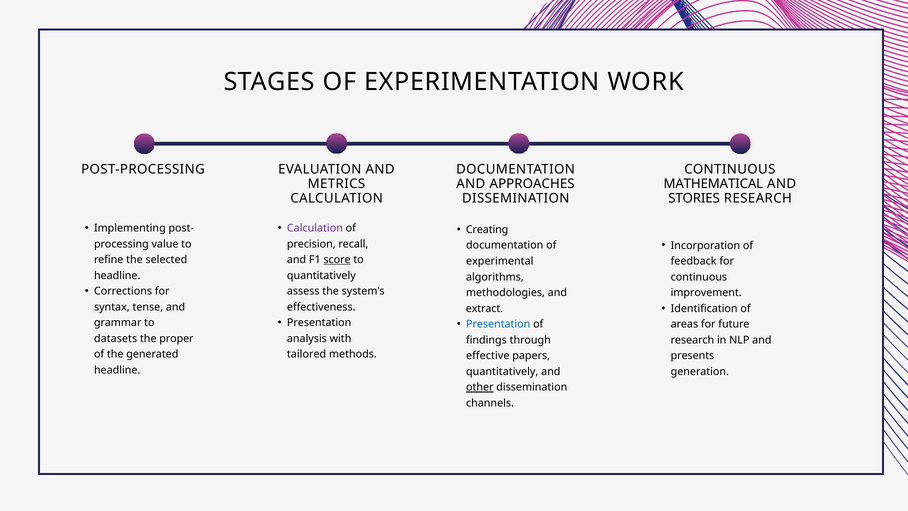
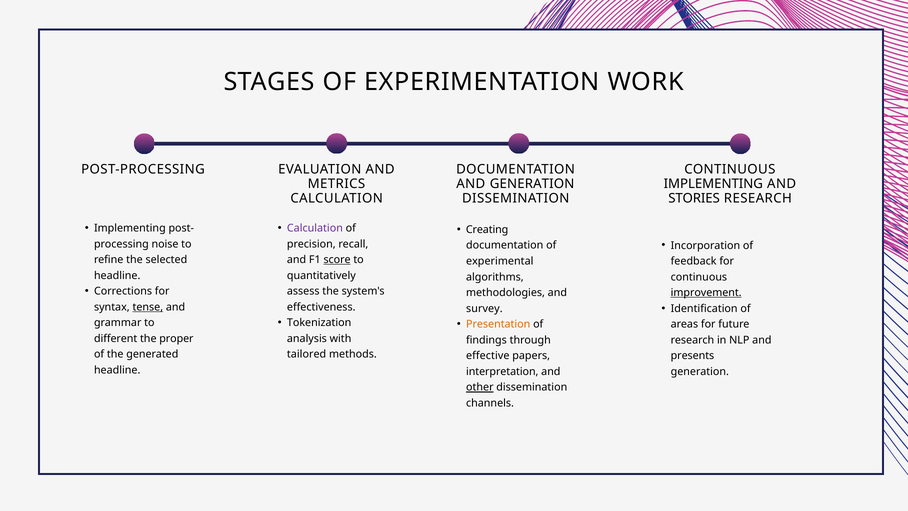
AND APPROACHES: APPROACHES -> GENERATION (532, 184)
MATHEMATICAL: MATHEMATICAL -> IMPLEMENTING (713, 184)
value: value -> noise (165, 244)
improvement underline: none -> present (706, 293)
tense underline: none -> present (148, 307)
extract: extract -> survey (484, 308)
Presentation: Presentation -> Tokenization (319, 323)
Presentation colour: blue -> orange (498, 324)
datasets: datasets -> different (116, 338)
quantitatively: quantitatively -> interpretation (502, 371)
